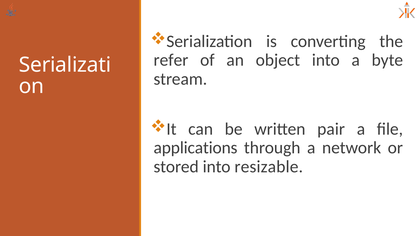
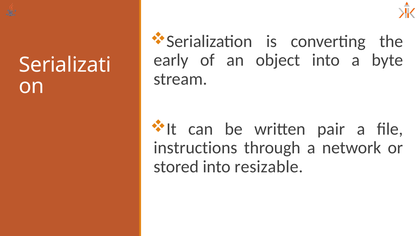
refer: refer -> early (171, 60)
applications: applications -> instructions (195, 148)
